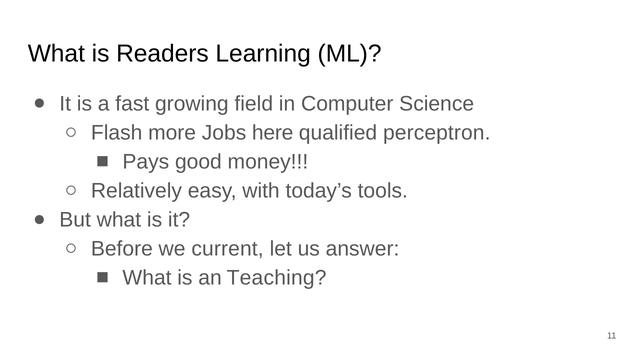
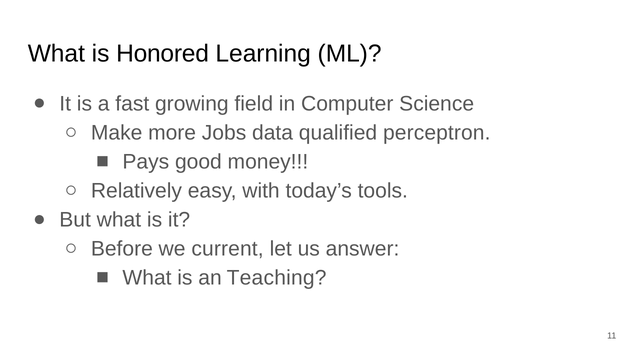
Readers: Readers -> Honored (163, 53)
Flash: Flash -> Make (117, 133)
here: here -> data (273, 133)
